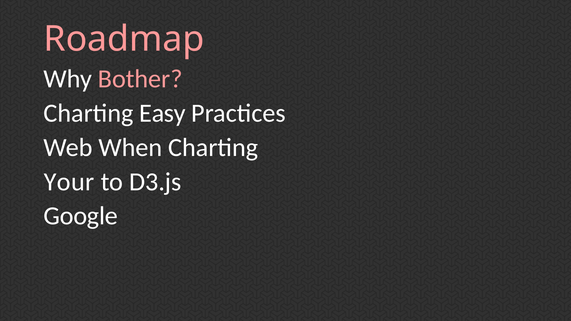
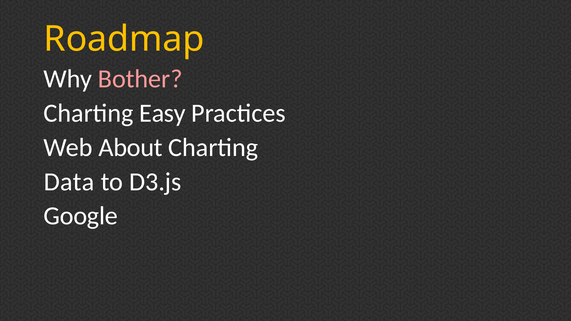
Roadmap colour: pink -> yellow (124, 39)
When: When -> About (131, 148)
Your: Your -> Data (69, 182)
